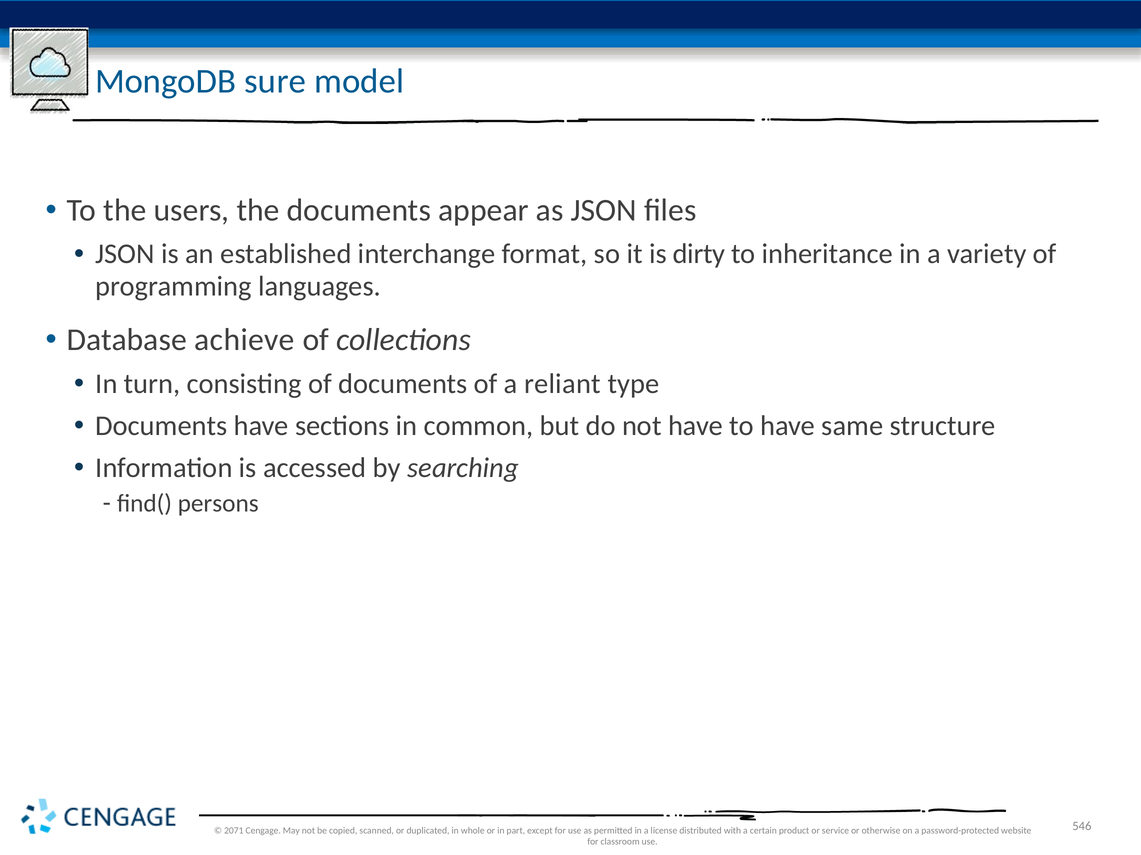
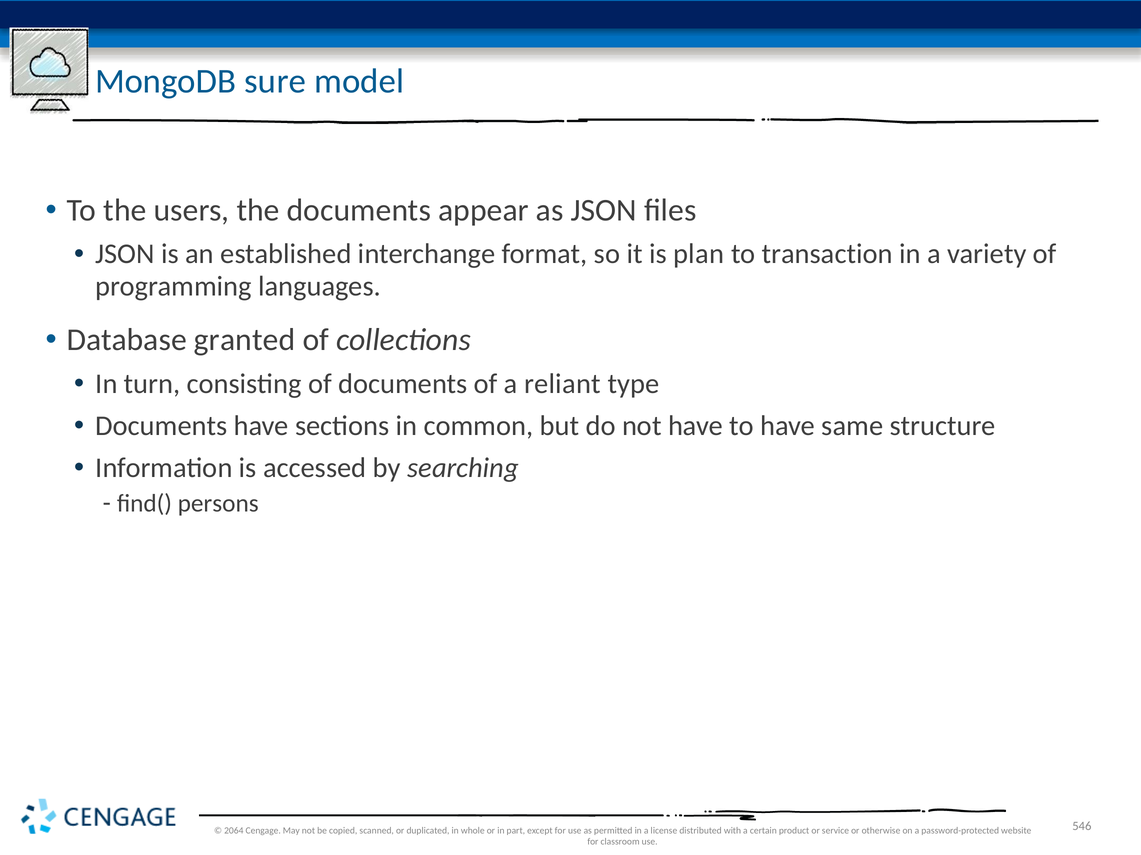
dirty: dirty -> plan (699, 254)
inheritance: inheritance -> transaction (827, 254)
achieve: achieve -> granted (245, 340)
2071: 2071 -> 2064 (234, 831)
